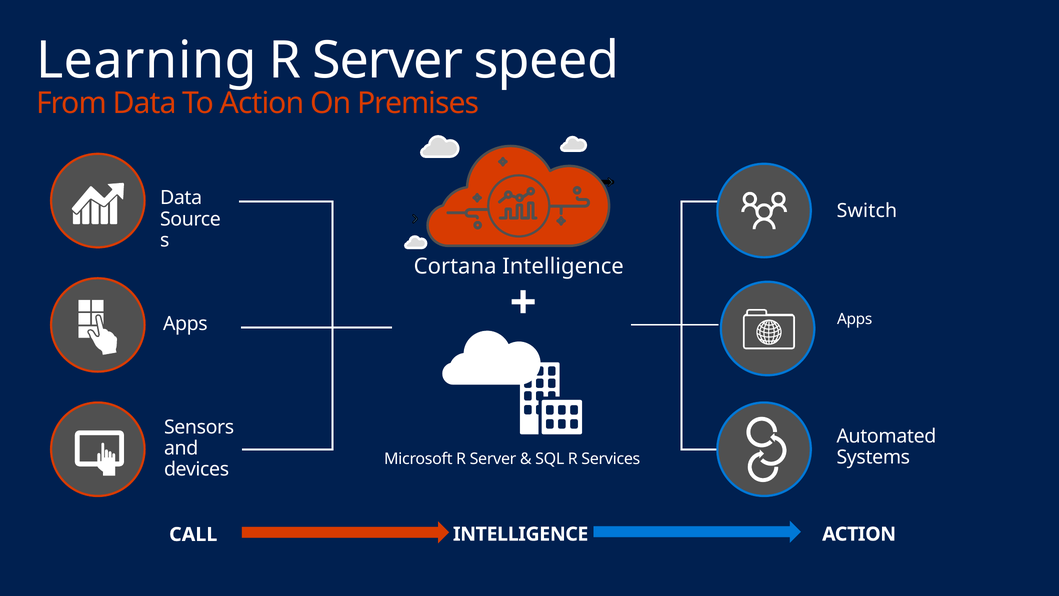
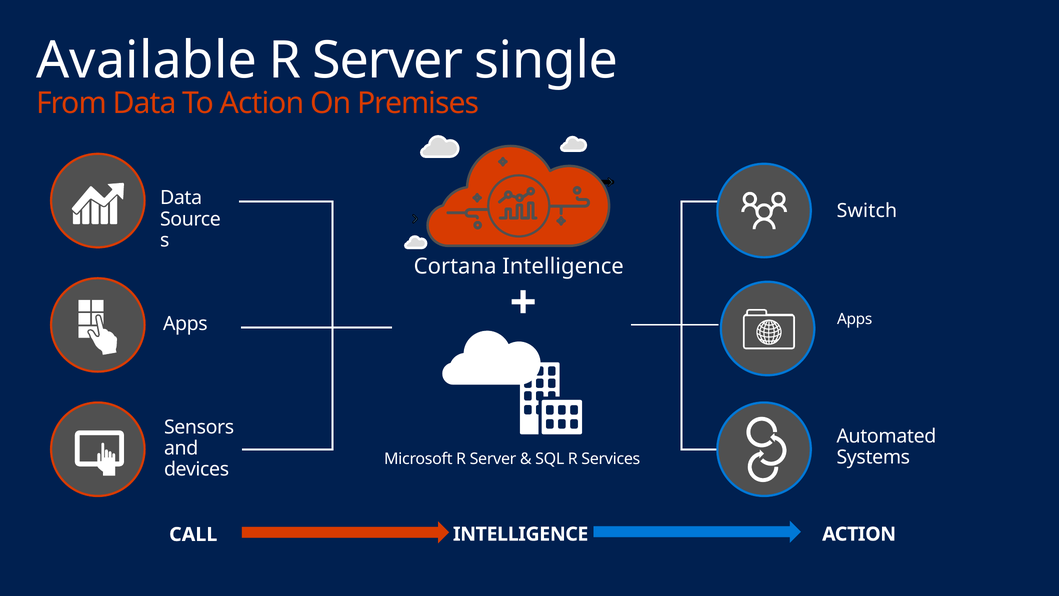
Learning: Learning -> Available (147, 61)
speed: speed -> single (546, 61)
